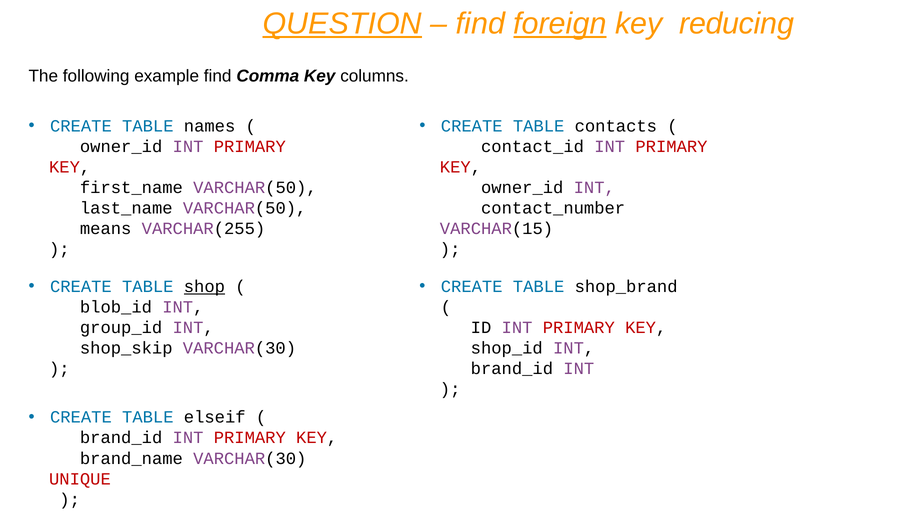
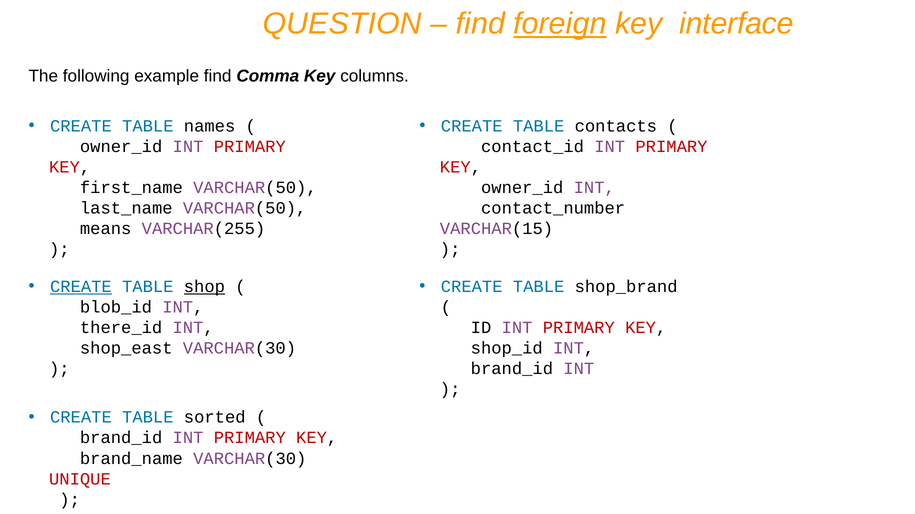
QUESTION underline: present -> none (342, 24)
reducing: reducing -> interface (737, 24)
CREATE underline: none -> present (81, 287)
group_id: group_id -> there_id (121, 328)
shop_skip: shop_skip -> shop_east (126, 349)
elseif: elseif -> sorted (215, 418)
